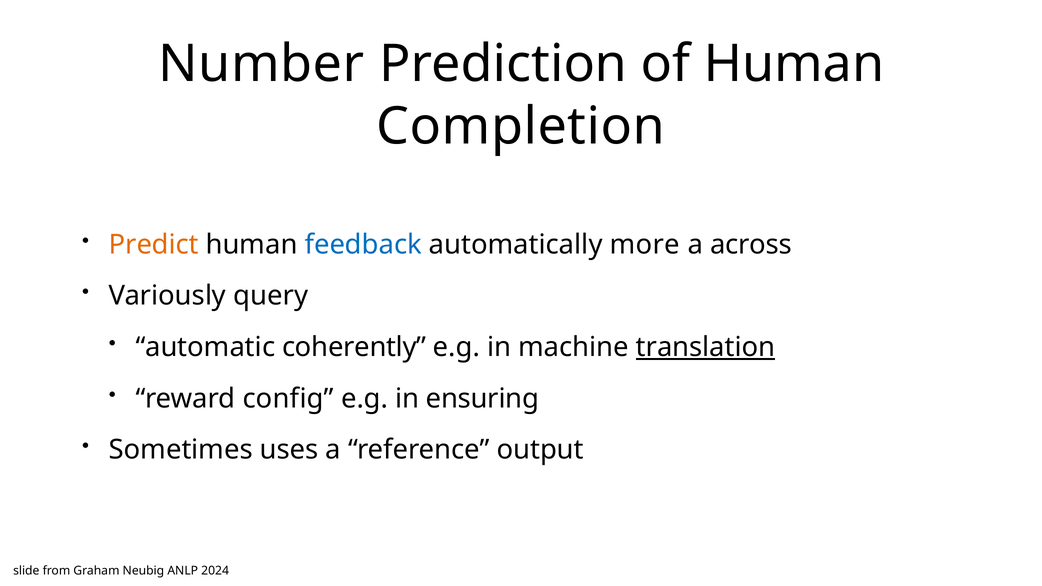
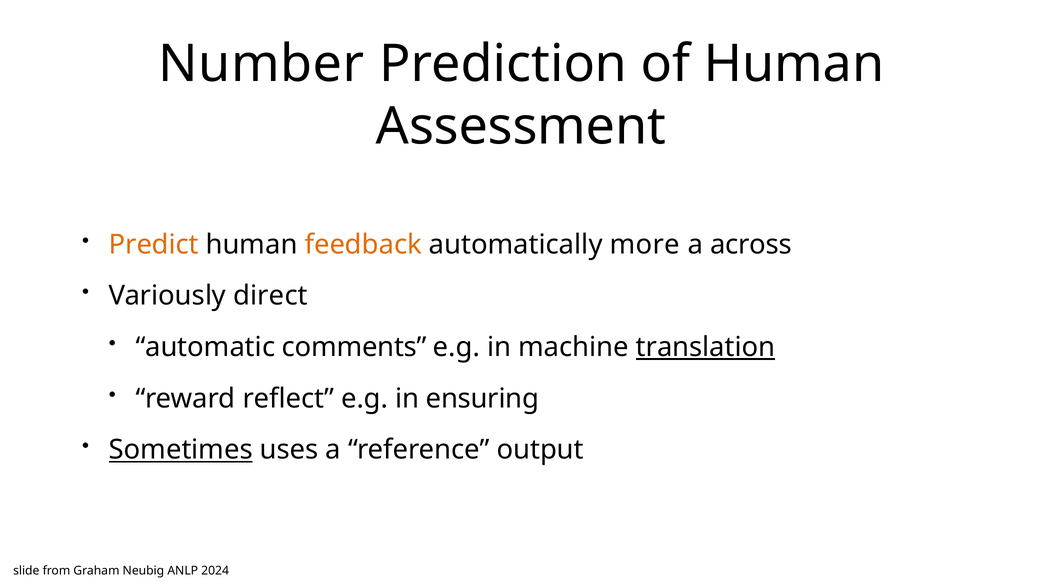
Completion: Completion -> Assessment (521, 126)
feedback colour: blue -> orange (363, 245)
query: query -> direct (270, 296)
coherently: coherently -> comments (354, 347)
config: config -> reflect (288, 399)
Sometimes underline: none -> present (181, 450)
